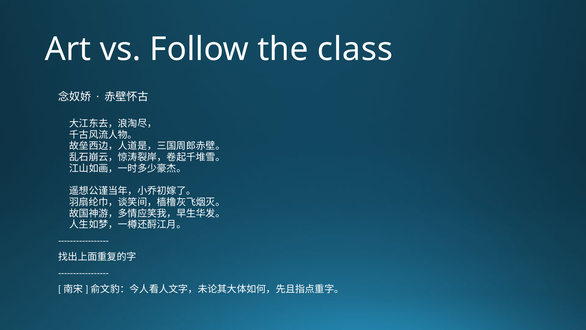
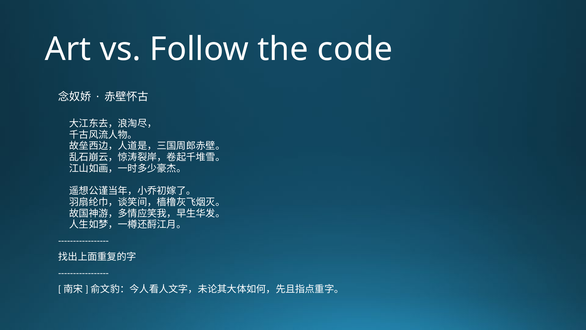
class: class -> code (355, 49)
